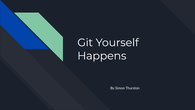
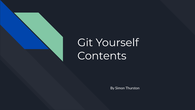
Happens: Happens -> Contents (102, 56)
